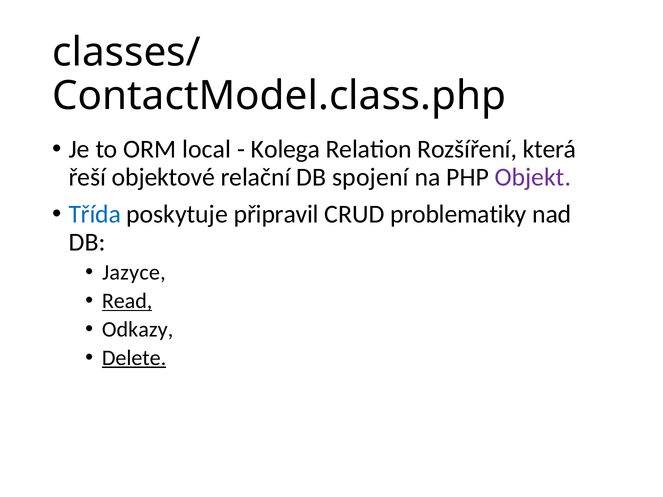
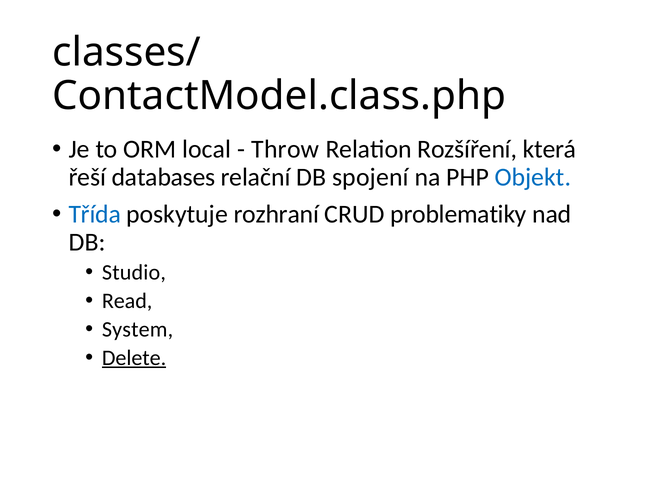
Kolega: Kolega -> Throw (285, 149)
objektové: objektové -> databases (164, 177)
Objekt colour: purple -> blue (533, 177)
připravil: připravil -> rozhraní (276, 214)
Jazyce: Jazyce -> Studio (134, 273)
Read underline: present -> none (127, 301)
Odkazy: Odkazy -> System (138, 330)
